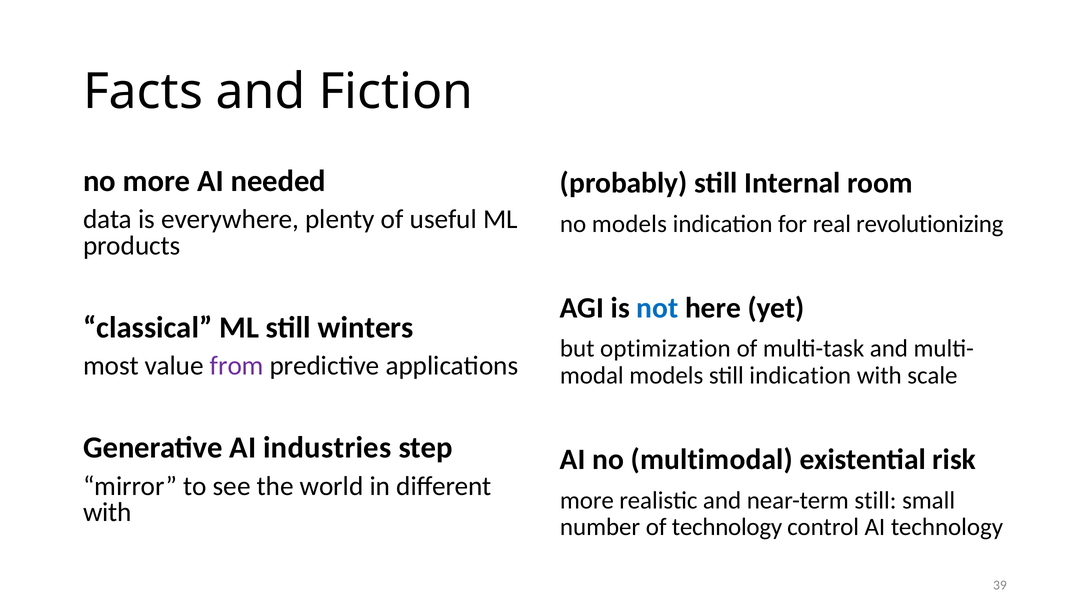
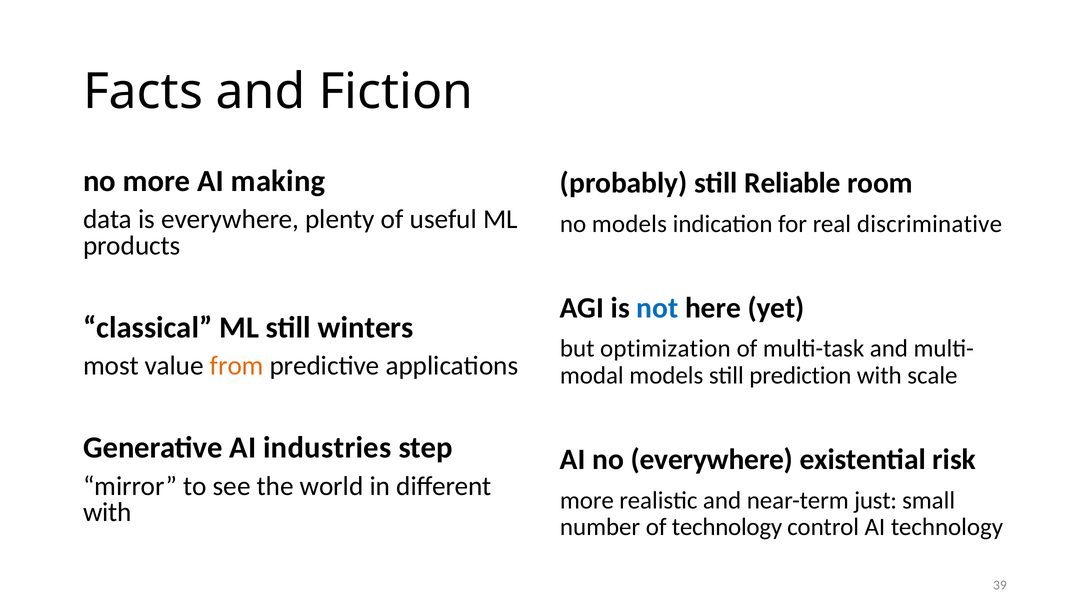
needed: needed -> making (278, 181)
Internal: Internal -> Reliable (792, 183)
revolutionizing: revolutionizing -> discriminative (930, 224)
from colour: purple -> orange (237, 366)
still indication: indication -> prediction (800, 376)
no multimodal: multimodal -> everywhere (712, 460)
near-term still: still -> just (876, 500)
